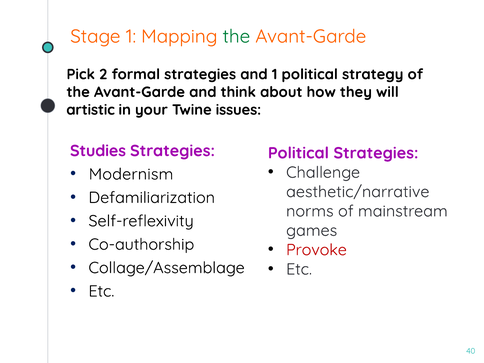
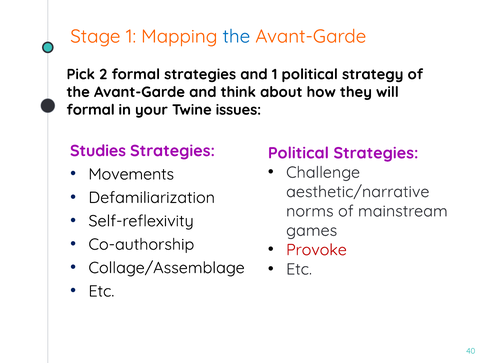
the colour: green -> blue (236, 36)
artistic: artistic -> formal (91, 110)
Modernism: Modernism -> Movements (131, 174)
